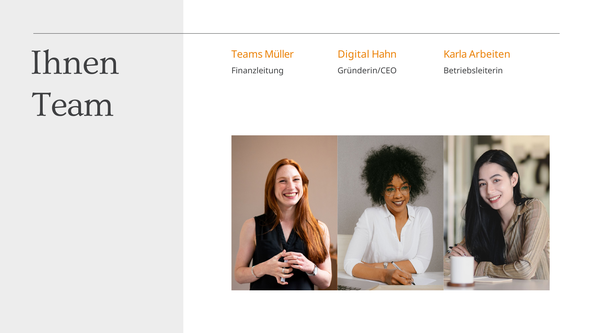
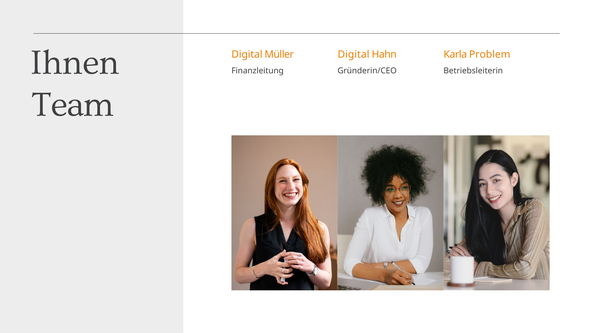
Teams: Teams -> Digital (247, 55)
Arbeiten: Arbeiten -> Problem (490, 55)
